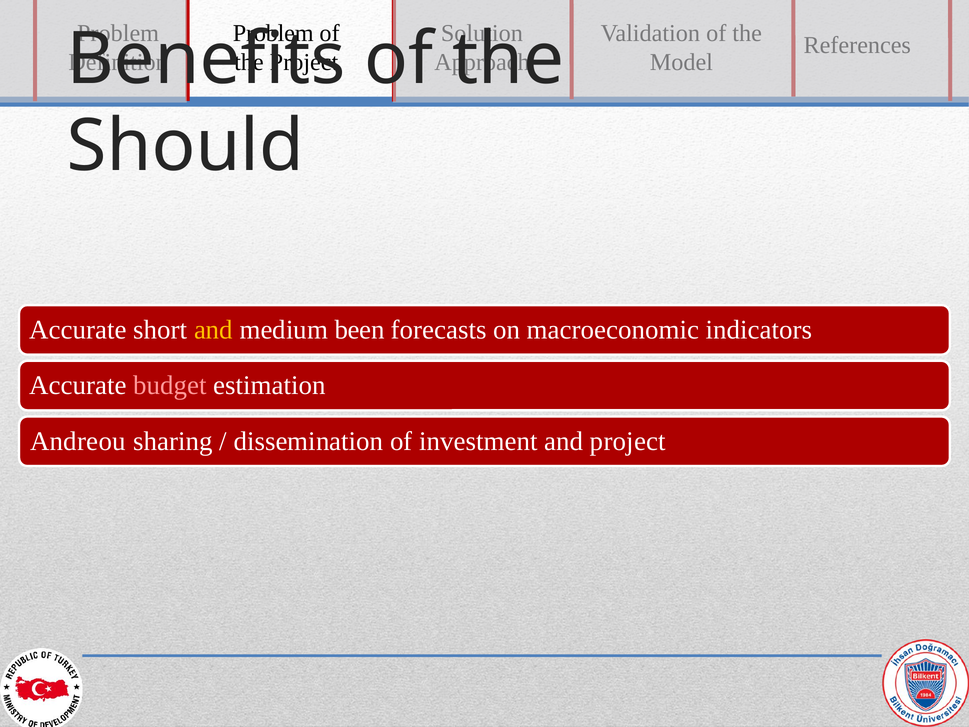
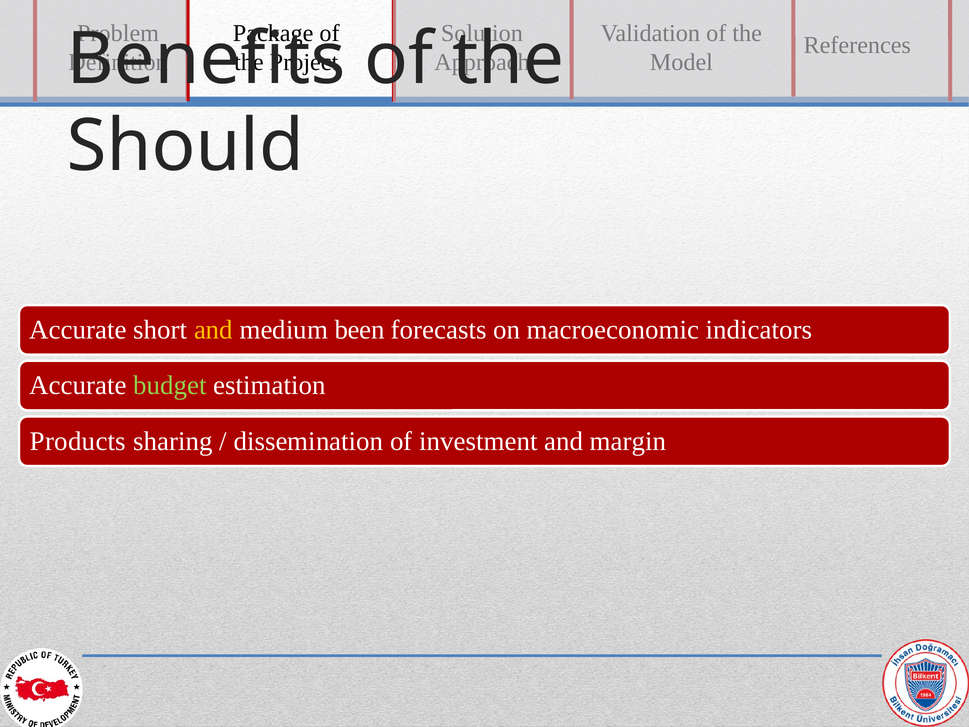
Problem: Problem -> Package (273, 33)
budget colour: pink -> light green (170, 385)
Andreou: Andreou -> Products (78, 441)
and project: project -> margin (628, 441)
